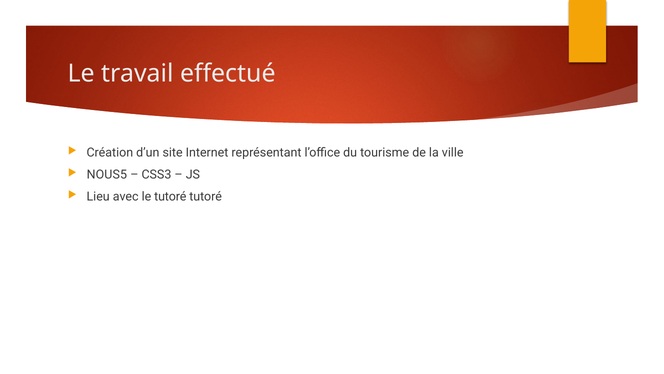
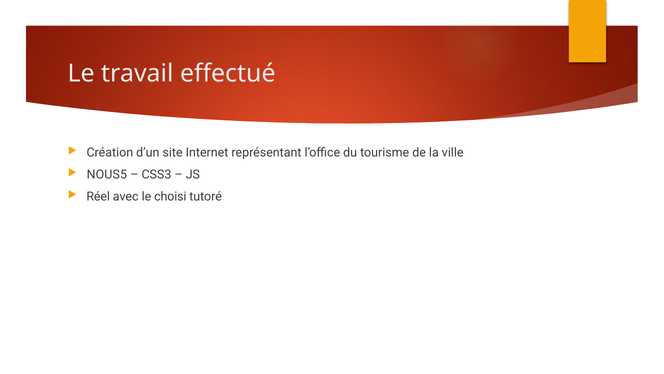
Lieu: Lieu -> Réel (98, 196)
le tutoré: tutoré -> choisi (170, 196)
